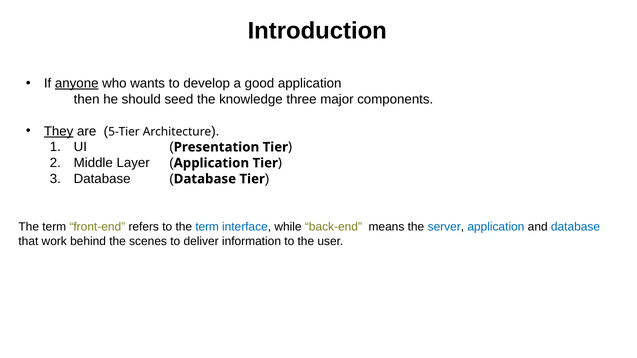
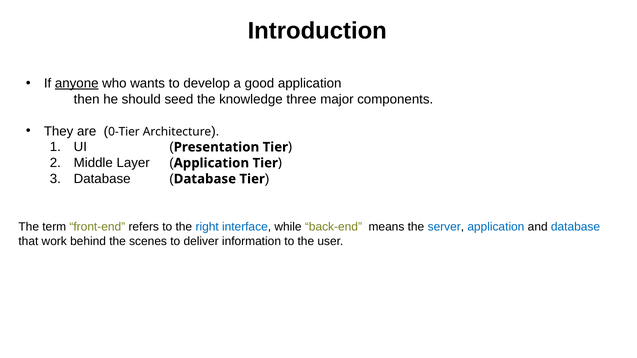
They underline: present -> none (59, 131)
5-Tier: 5-Tier -> 0-Tier (124, 132)
to the term: term -> right (207, 227)
